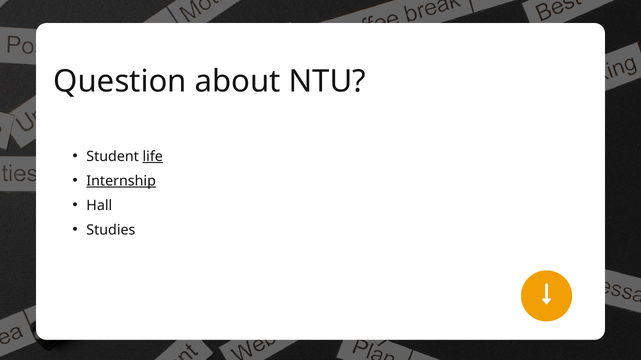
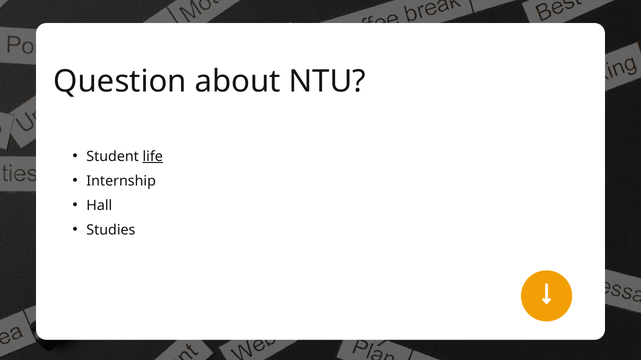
Internship underline: present -> none (121, 181)
